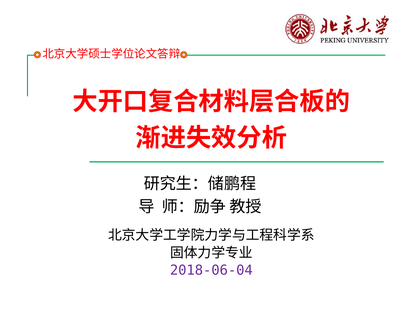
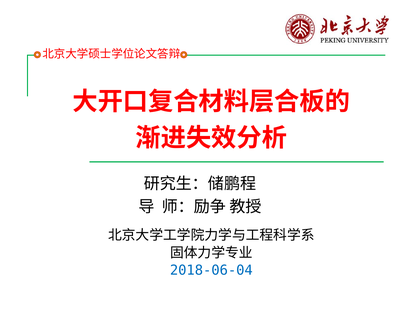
2018-06-04 colour: purple -> blue (211, 270)
